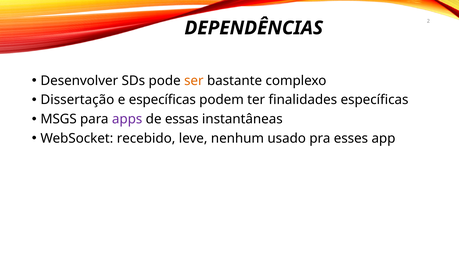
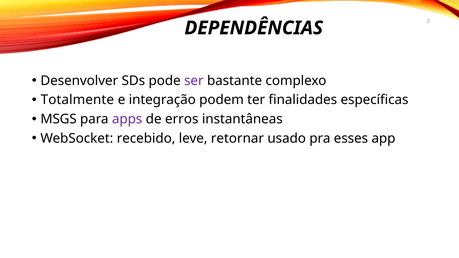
ser colour: orange -> purple (194, 81)
Dissertação: Dissertação -> Totalmente (77, 100)
e específicas: específicas -> integração (162, 100)
essas: essas -> erros (182, 119)
nenhum: nenhum -> retornar (237, 138)
